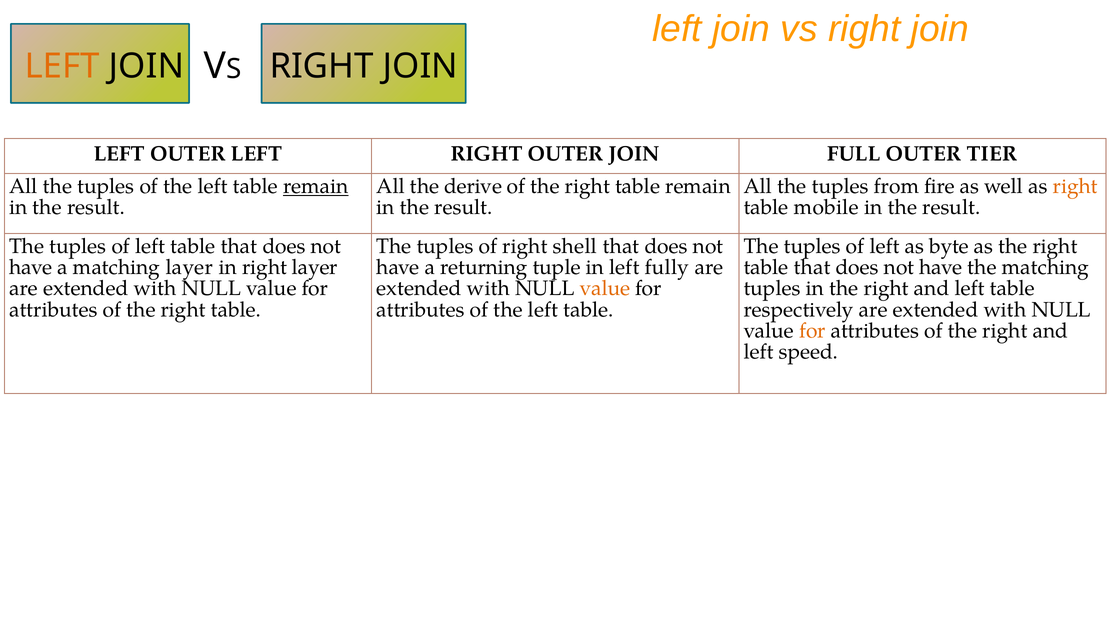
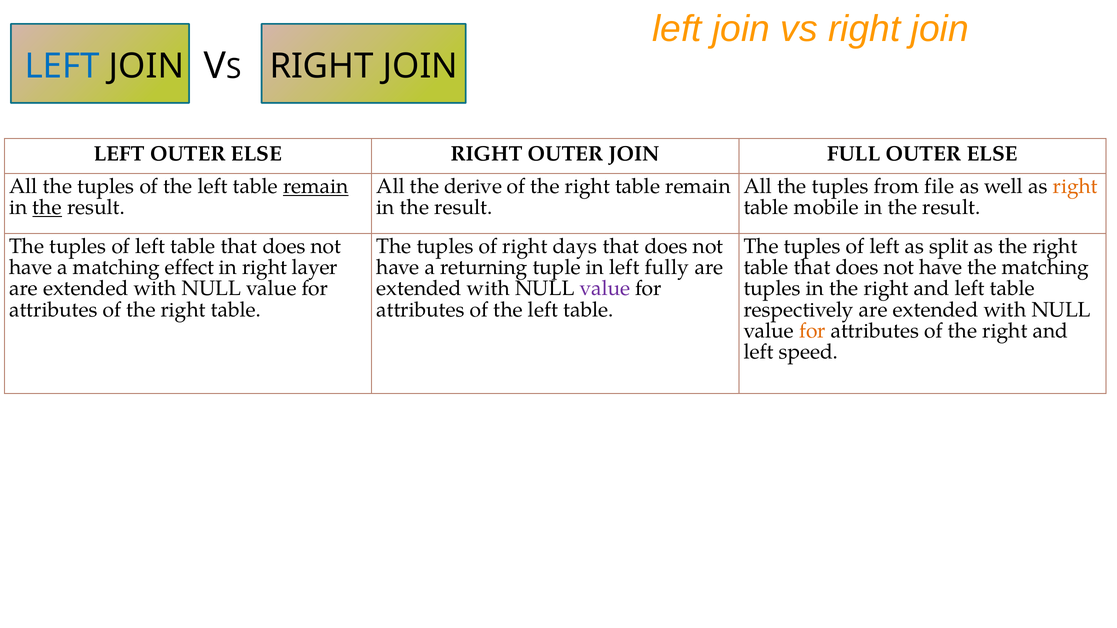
LEFT colour: orange -> blue (62, 66)
LEFT OUTER LEFT: LEFT -> ELSE (256, 154)
FULL OUTER TIER: TIER -> ELSE (992, 154)
fire: fire -> file (939, 187)
the underline: none -> present (47, 208)
shell: shell -> days (575, 247)
byte: byte -> split (949, 247)
matching layer: layer -> effect (189, 268)
value colour: orange -> purple (605, 289)
